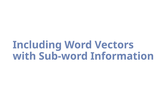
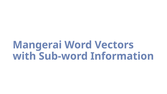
Including: Including -> Mangerai (37, 45)
